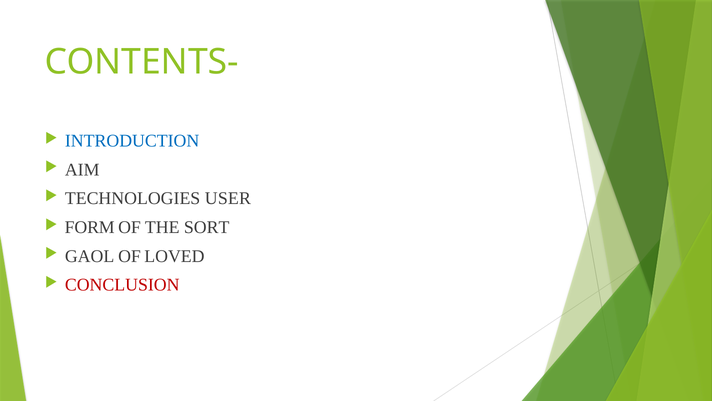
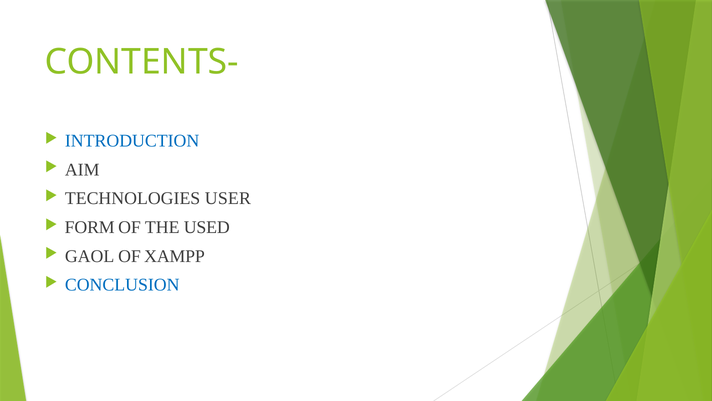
SORT: SORT -> USED (207, 227)
LOVED: LOVED -> XAMPP (175, 256)
CONCLUSION colour: red -> blue (122, 285)
